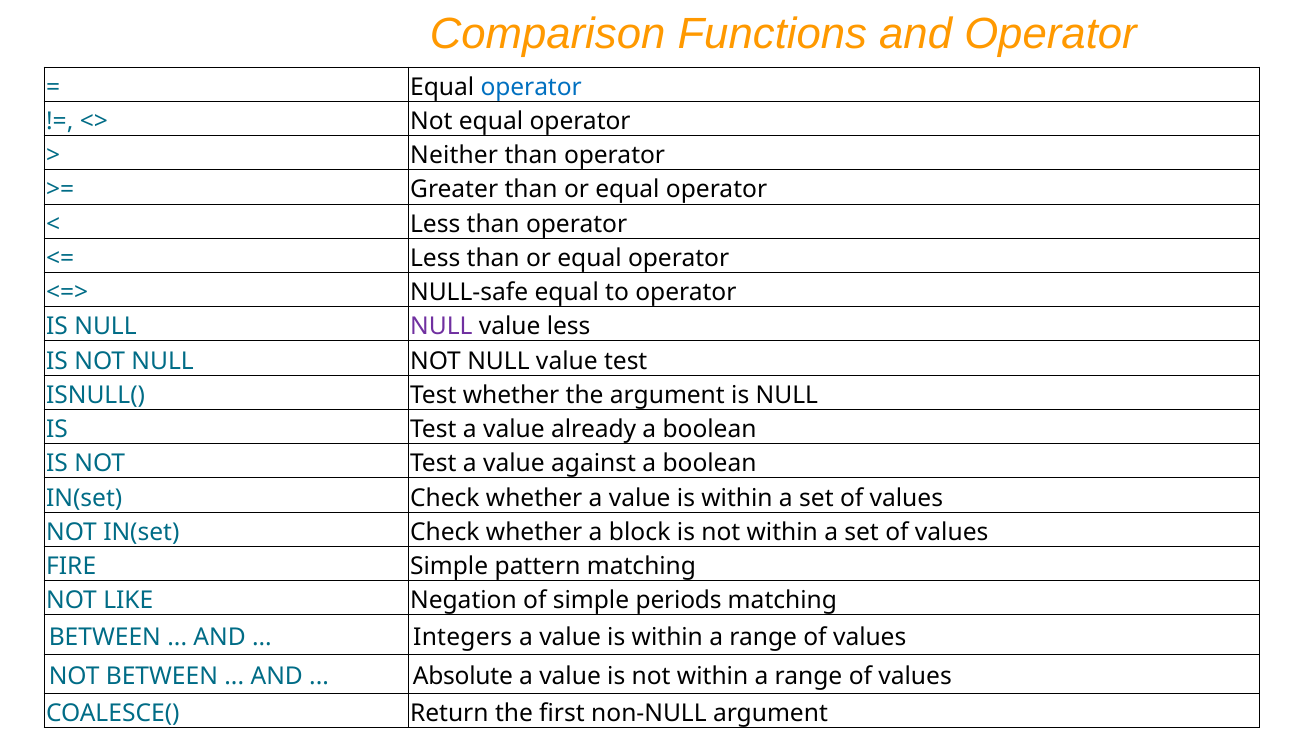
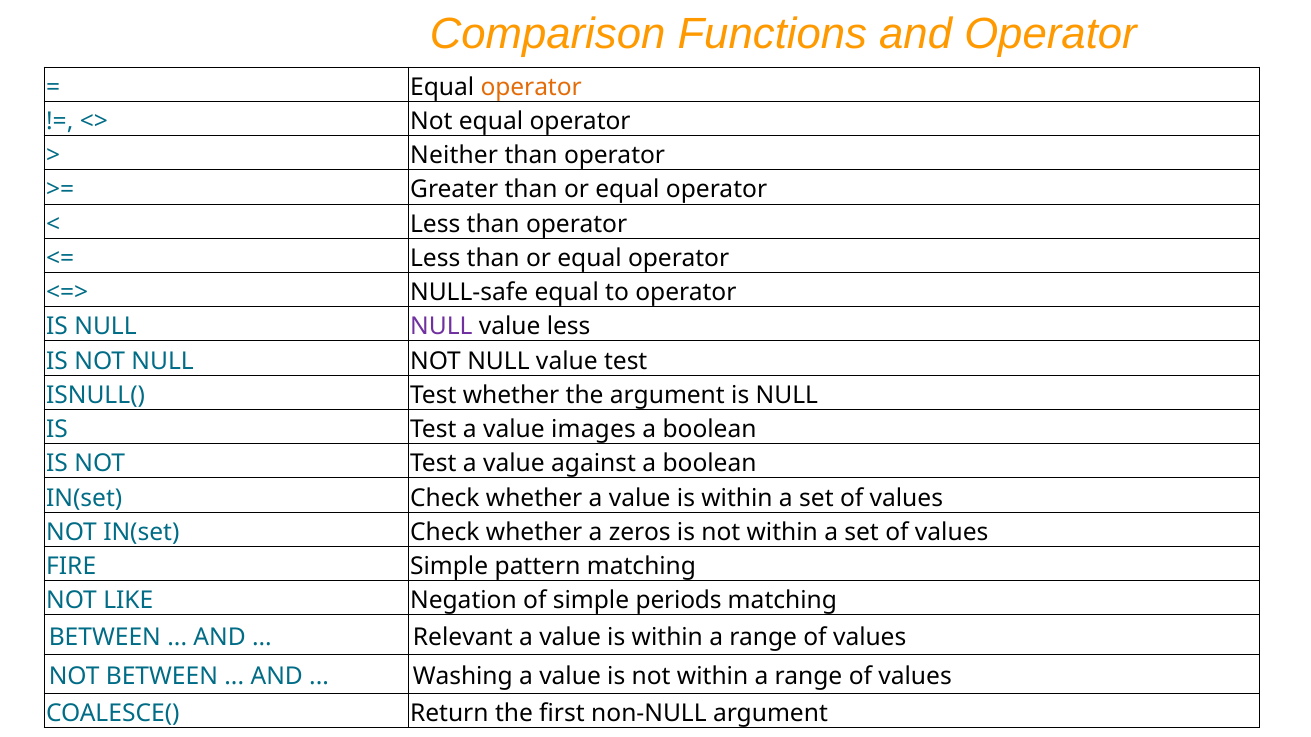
operator colour: blue -> orange (531, 87)
already: already -> images (593, 430)
block: block -> zeros (640, 533)
Integers: Integers -> Relevant (463, 638)
Absolute: Absolute -> Washing (463, 677)
